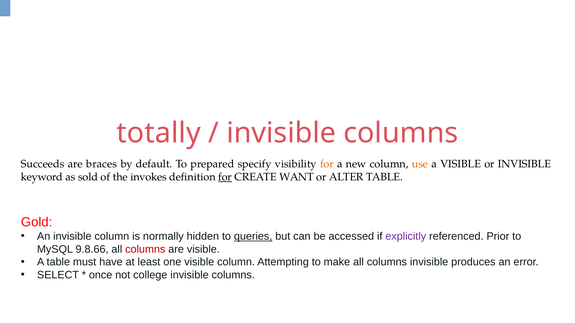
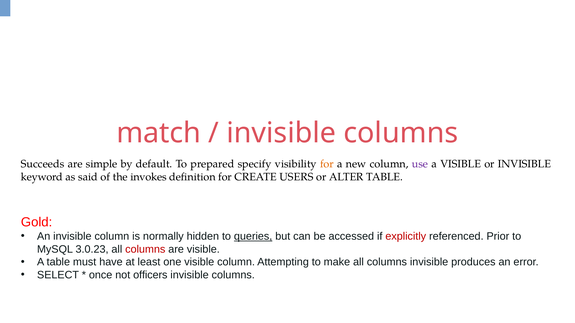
totally: totally -> match (159, 133)
braces: braces -> simple (102, 164)
use colour: orange -> purple (420, 164)
sold: sold -> said (88, 177)
for underline: present -> none (225, 177)
WANT: WANT -> USERS (296, 177)
explicitly colour: purple -> red (406, 237)
9.8.66: 9.8.66 -> 3.0.23 (92, 249)
college: college -> officers (150, 275)
